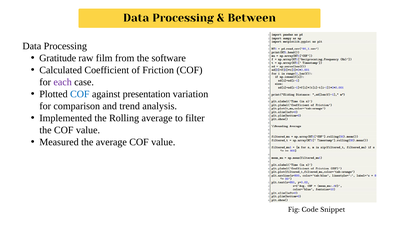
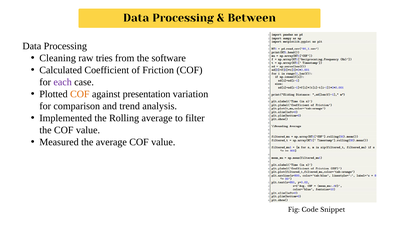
Gratitude: Gratitude -> Cleaning (58, 58)
film: film -> tries (104, 58)
COF colour: blue -> orange (80, 94)
